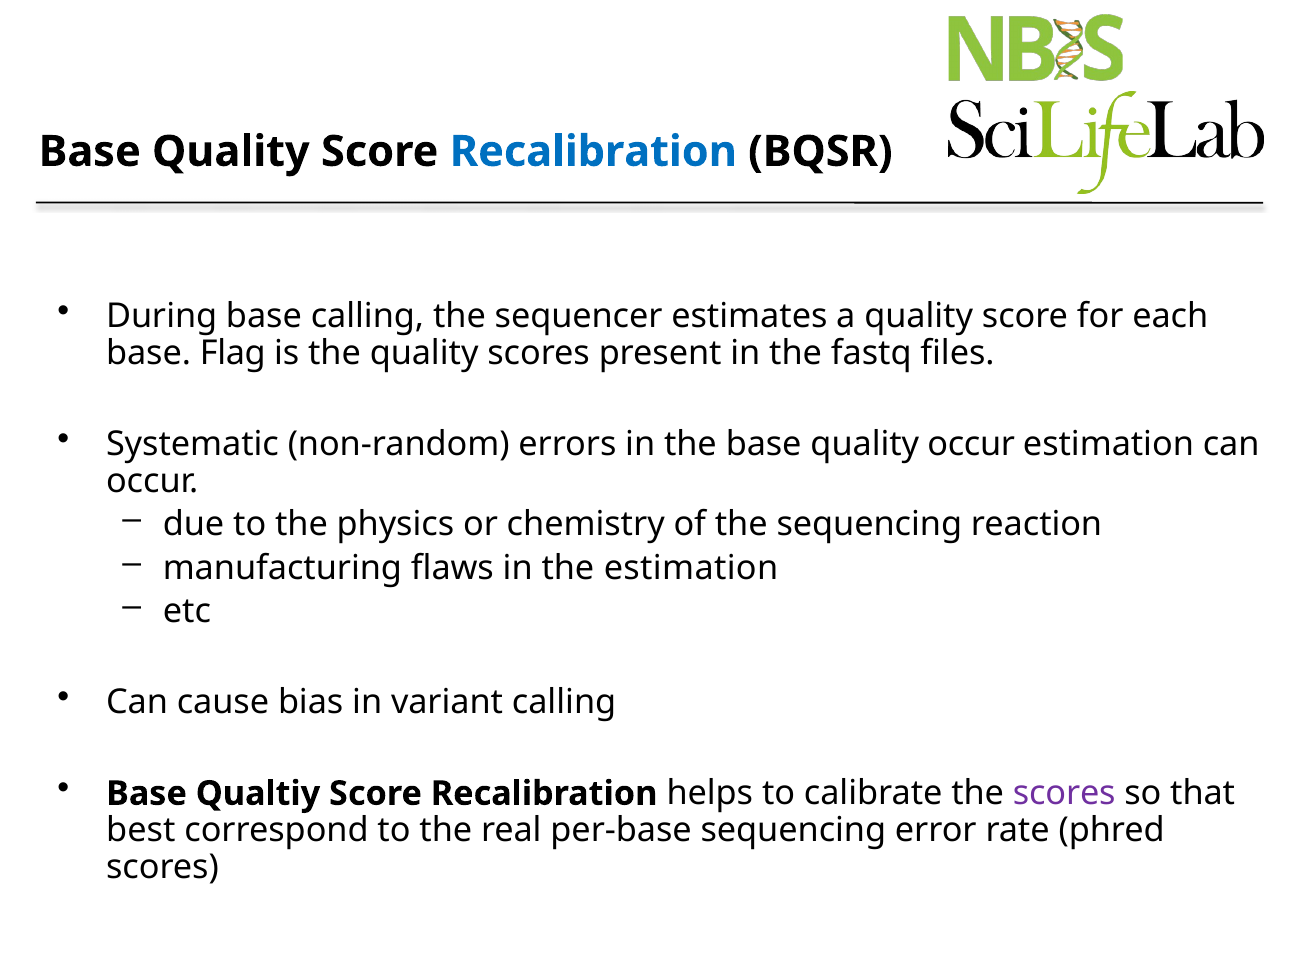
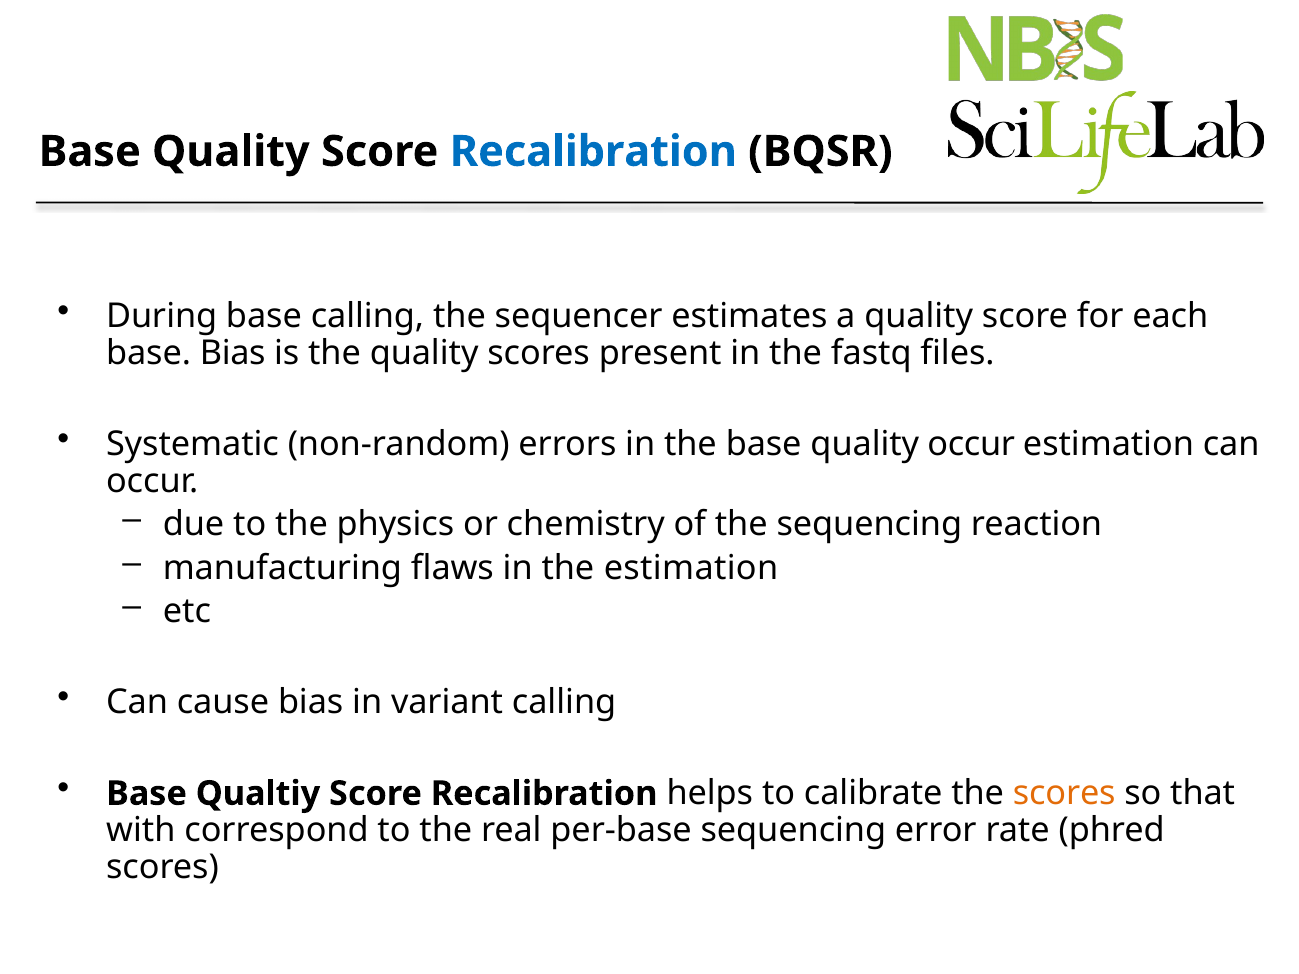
base Flag: Flag -> Bias (233, 353)
scores colour: purple -> orange (1064, 794)
best: best -> with (141, 831)
